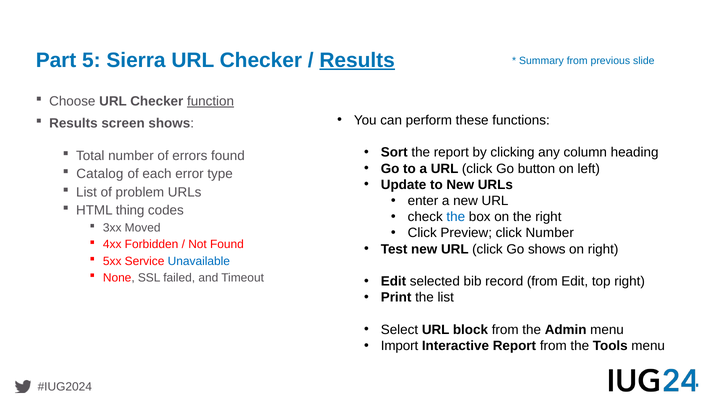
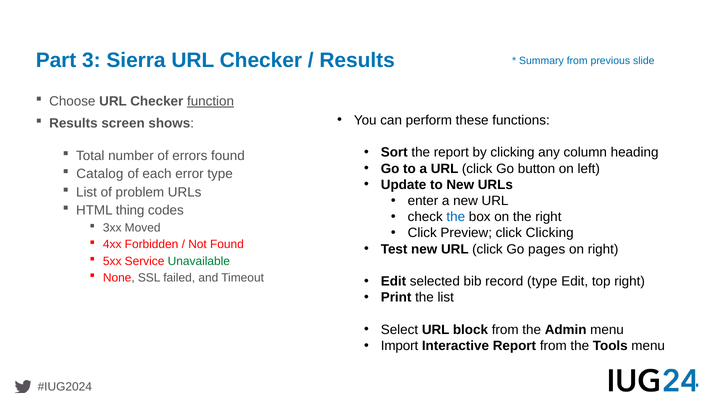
5: 5 -> 3 (91, 60)
Results underline: present -> none (357, 60)
click Number: Number -> Clicking (550, 233)
Go shows: shows -> pages (547, 249)
Unavailable colour: blue -> green (199, 261)
record from: from -> type (542, 282)
